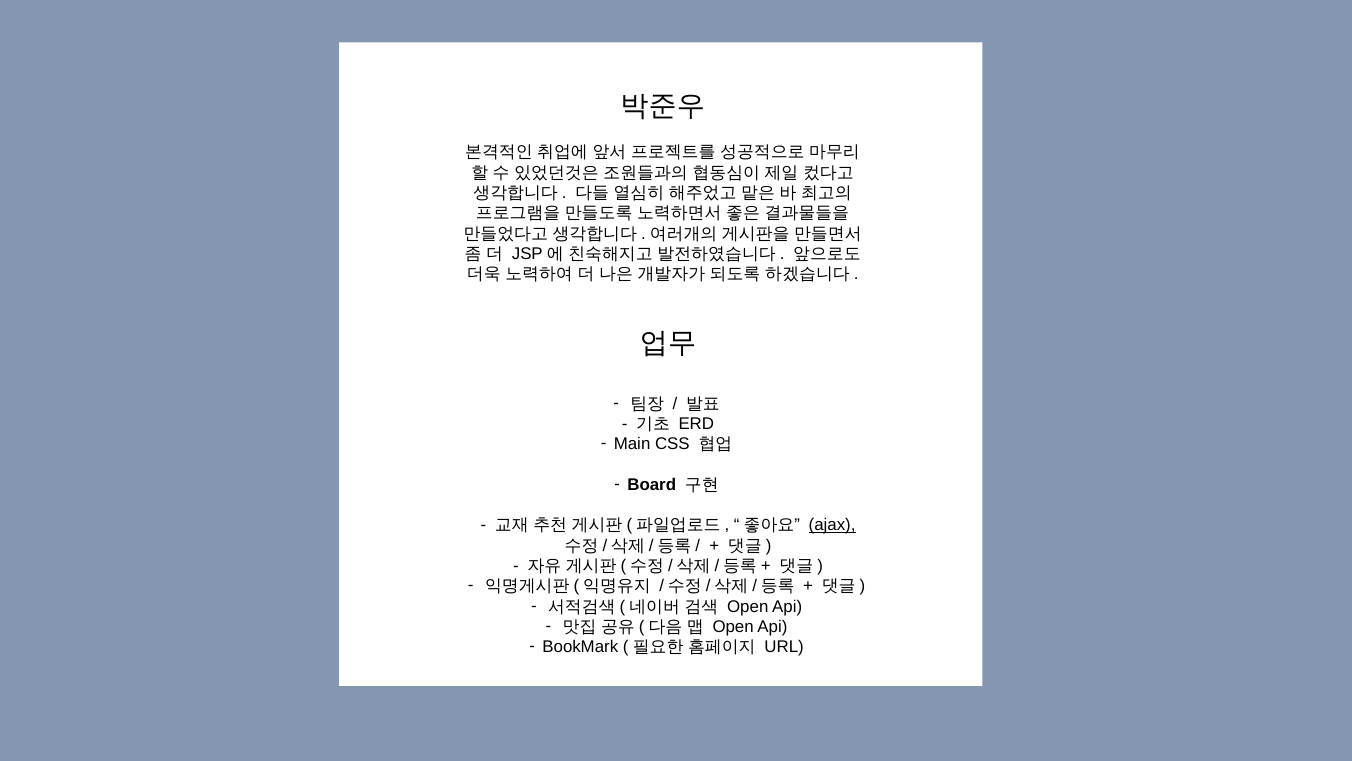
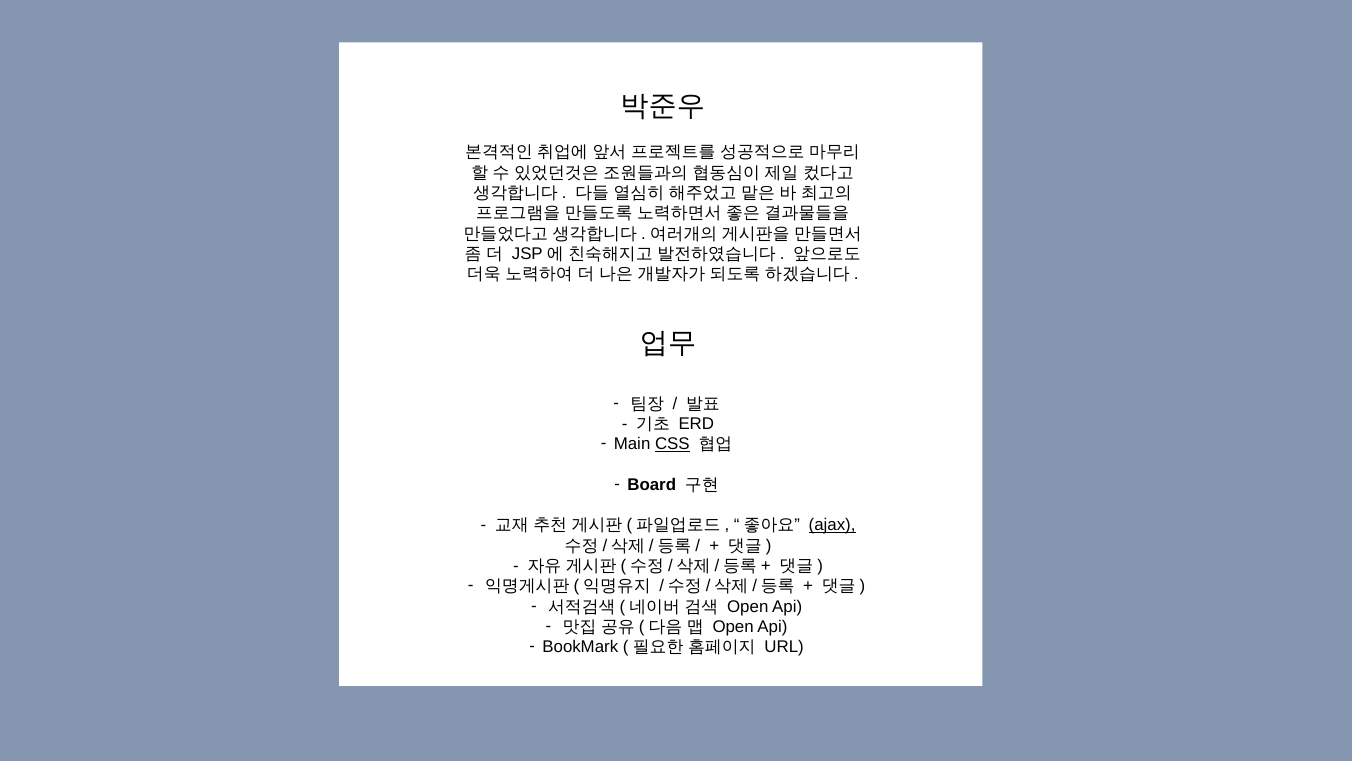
CSS underline: none -> present (672, 444)
